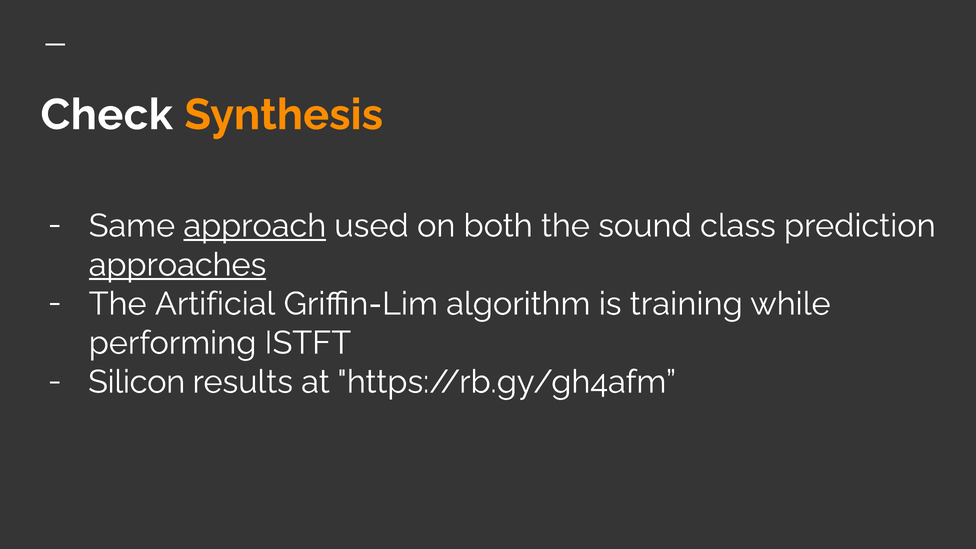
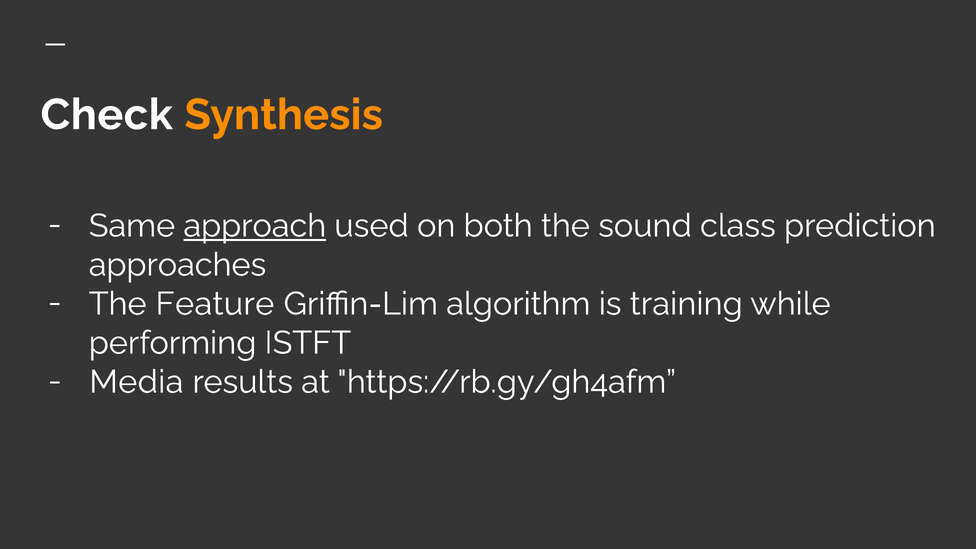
approaches underline: present -> none (177, 265)
Artificial: Artificial -> Feature (215, 304)
Silicon: Silicon -> Media (136, 382)
